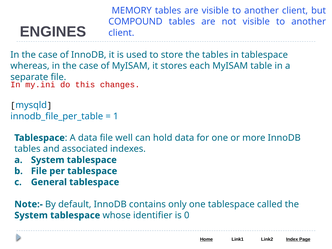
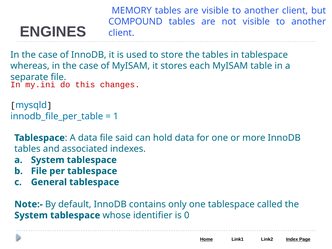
well: well -> said (124, 138)
